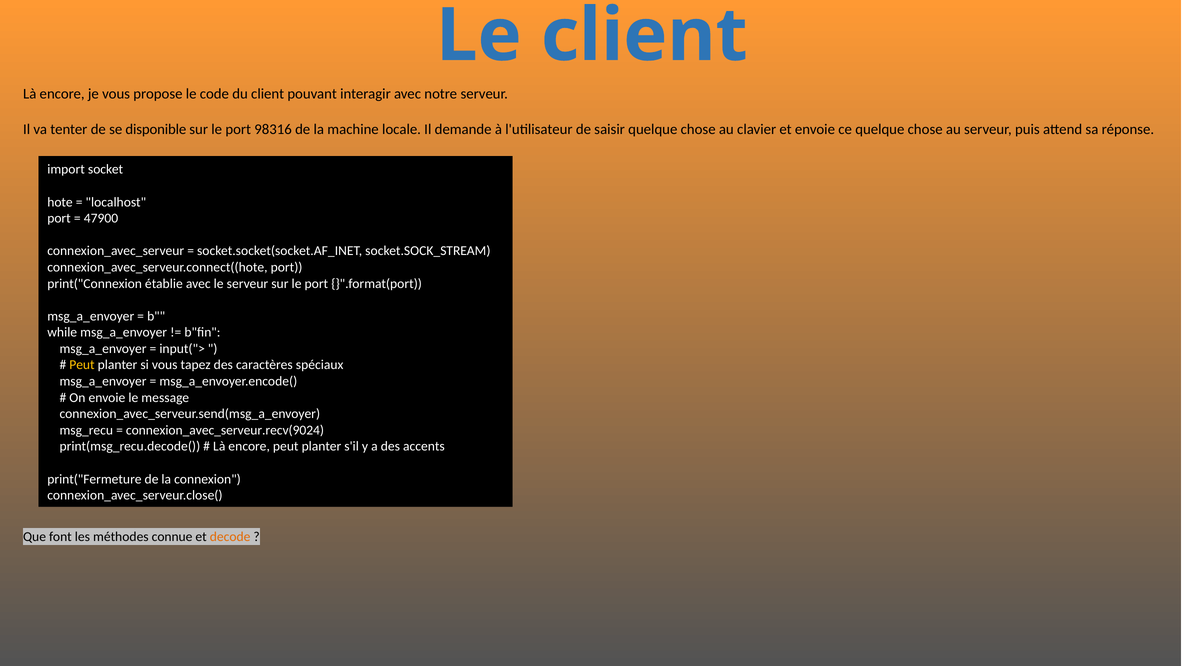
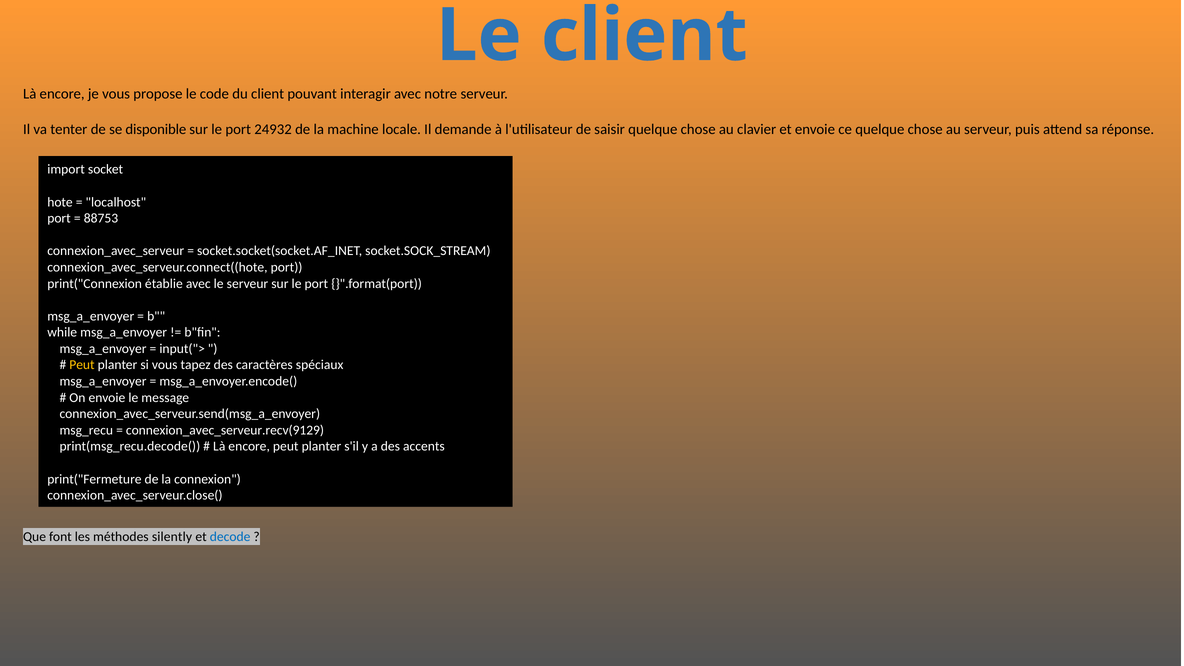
98316: 98316 -> 24932 (273, 129)
47900: 47900 -> 88753 (101, 218)
connexion_avec_serveur.recv(9024: connexion_avec_serveur.recv(9024 -> connexion_avec_serveur.recv(9129 (225, 430)
connue: connue -> silently (172, 537)
decode colour: orange -> blue (230, 537)
